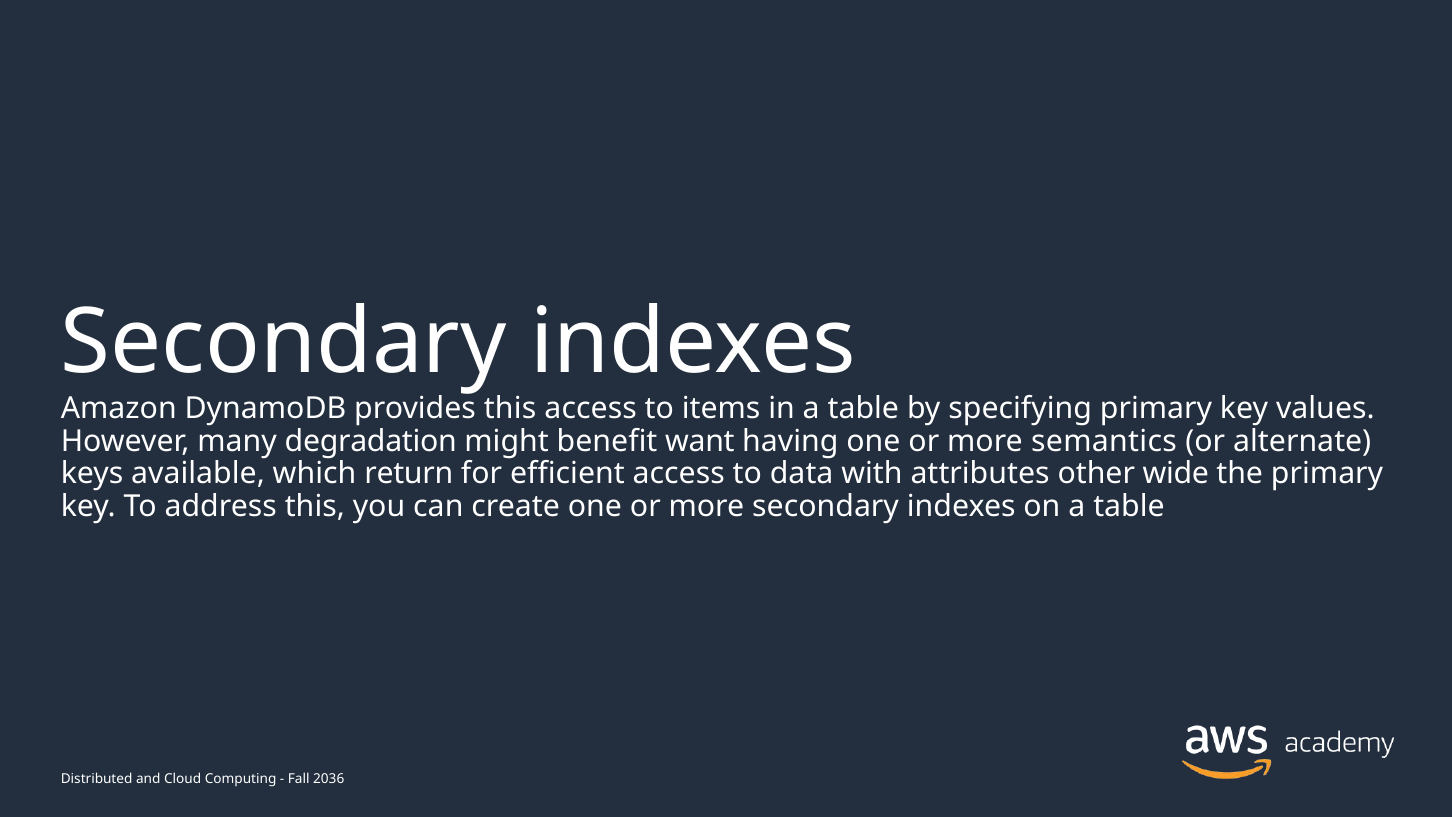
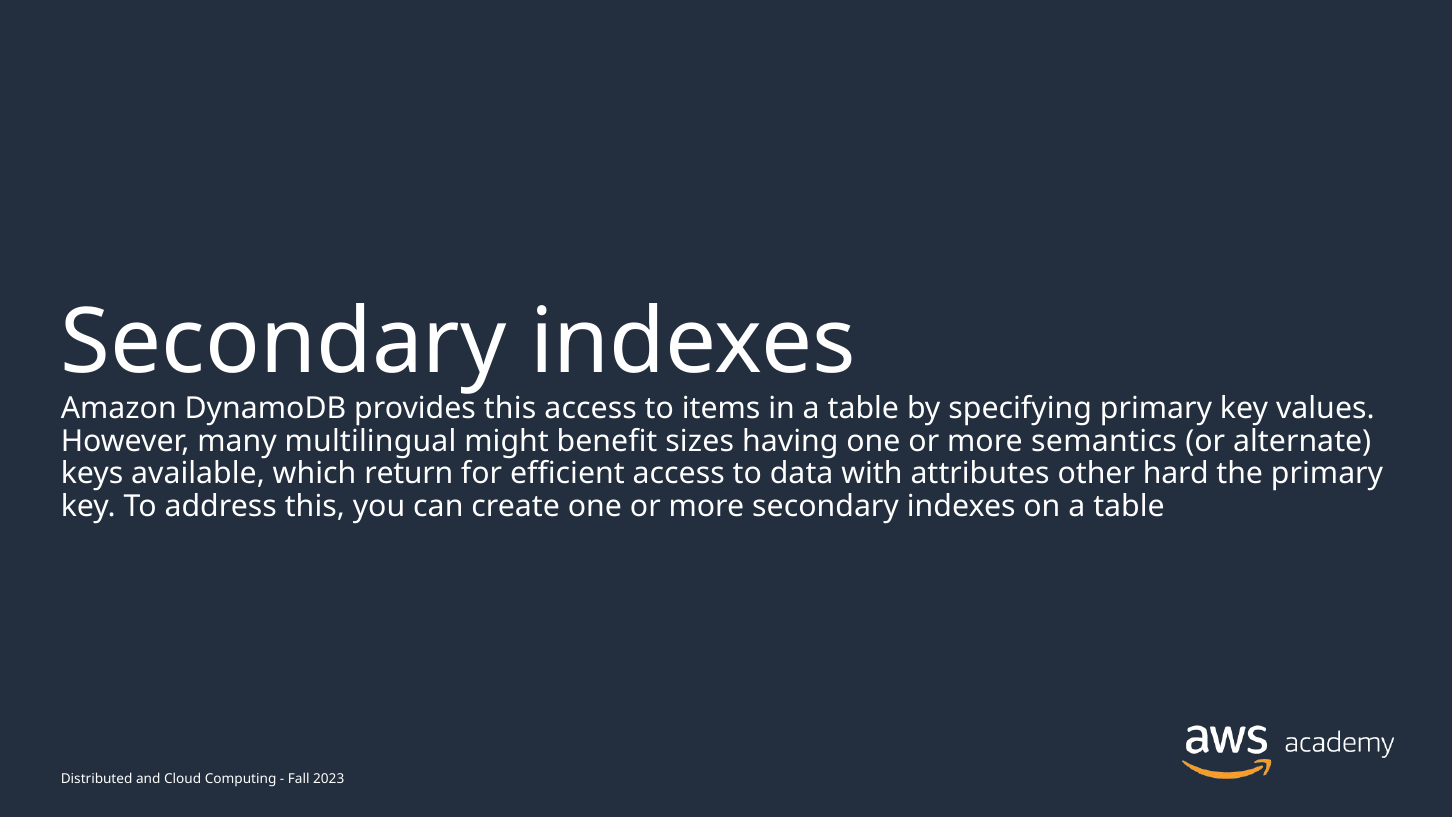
degradation: degradation -> multilingual (371, 441)
want: want -> sizes (700, 441)
wide: wide -> hard (1176, 474)
2036: 2036 -> 2023 (329, 779)
